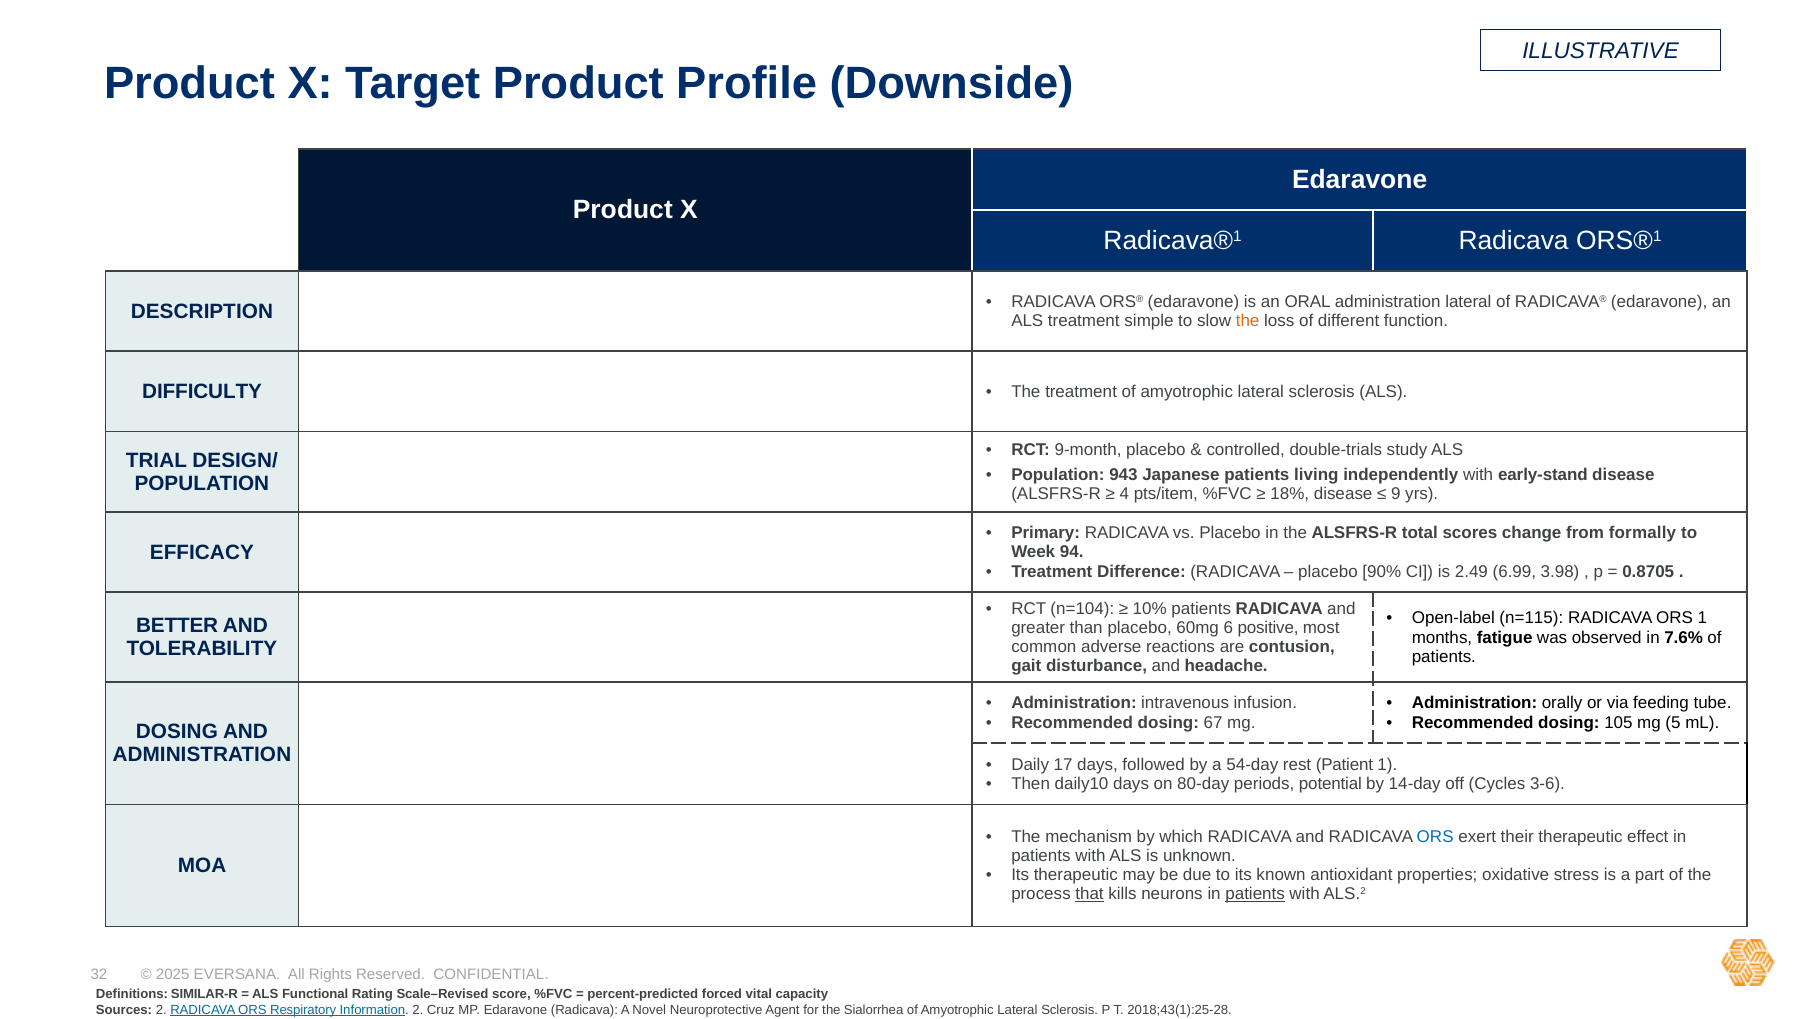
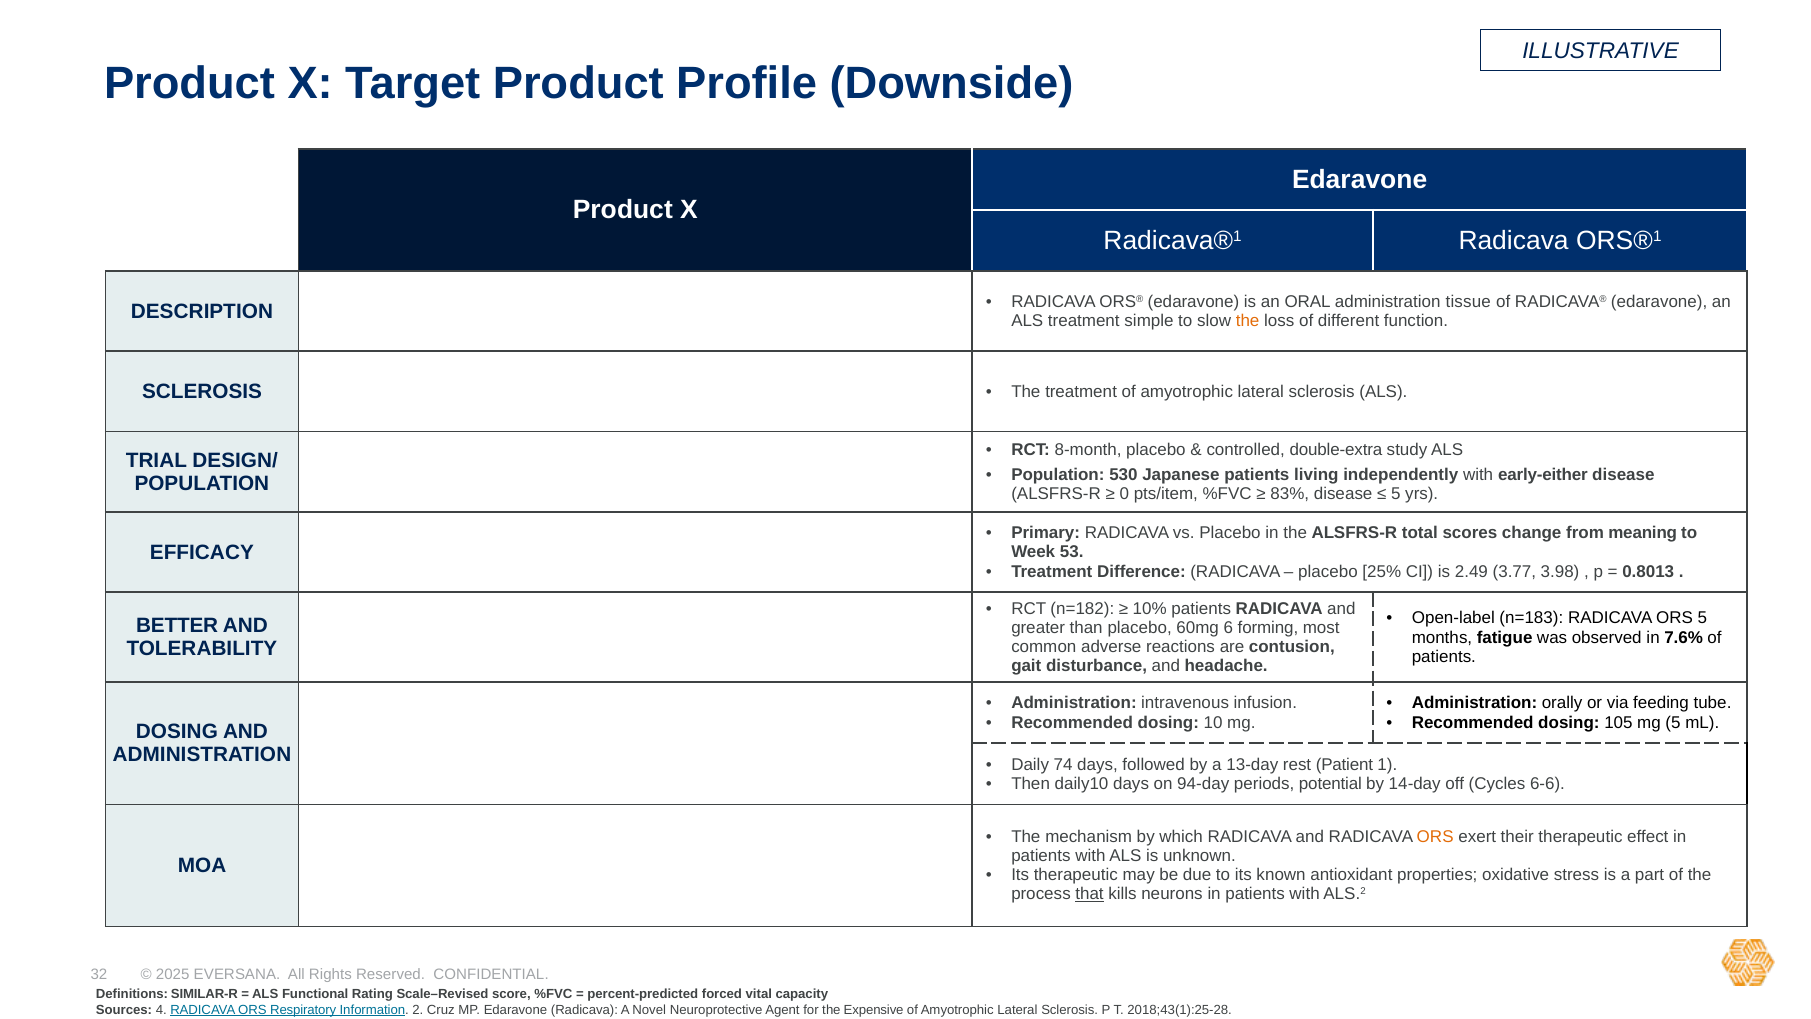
administration lateral: lateral -> tissue (1468, 302)
DIFFICULTY: DIFFICULTY -> SCLEROSIS (202, 392)
9-month: 9-month -> 8-month (1088, 450)
double-trials: double-trials -> double-extra (1336, 450)
943: 943 -> 530 (1123, 475)
early-stand: early-stand -> early-either (1543, 475)
4: 4 -> 0 (1124, 494)
18%: 18% -> 83% (1290, 494)
9: 9 -> 5 (1396, 494)
formally: formally -> meaning (1643, 533)
94: 94 -> 53 (1072, 552)
90%: 90% -> 25% (1382, 571)
6.99: 6.99 -> 3.77 (1514, 571)
0.8705: 0.8705 -> 0.8013 (1648, 571)
n=104: n=104 -> n=182 (1082, 609)
n=115: n=115 -> n=183 (1531, 618)
ORS 1: 1 -> 5 (1702, 618)
positive: positive -> forming (1268, 628)
67: 67 -> 10 (1213, 722)
17: 17 -> 74 (1063, 764)
54-day: 54-day -> 13-day (1252, 764)
80-day: 80-day -> 94-day (1203, 783)
3-6: 3-6 -> 6-6 (1547, 783)
ORS colour: blue -> orange (1435, 837)
patients underline: present -> none (1255, 894)
Sources 2: 2 -> 4 (161, 1009)
Sialorrhea: Sialorrhea -> Expensive (874, 1009)
